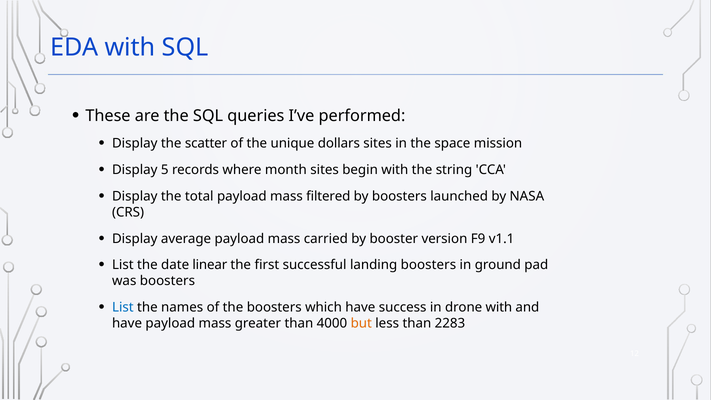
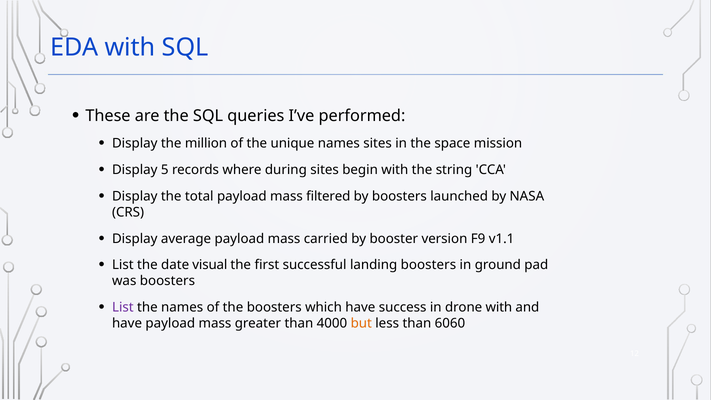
scatter: scatter -> million (206, 144)
unique dollars: dollars -> names (339, 144)
month: month -> during (286, 170)
linear: linear -> visual (210, 265)
List colour: blue -> purple (123, 307)
2283: 2283 -> 6060 (450, 323)
